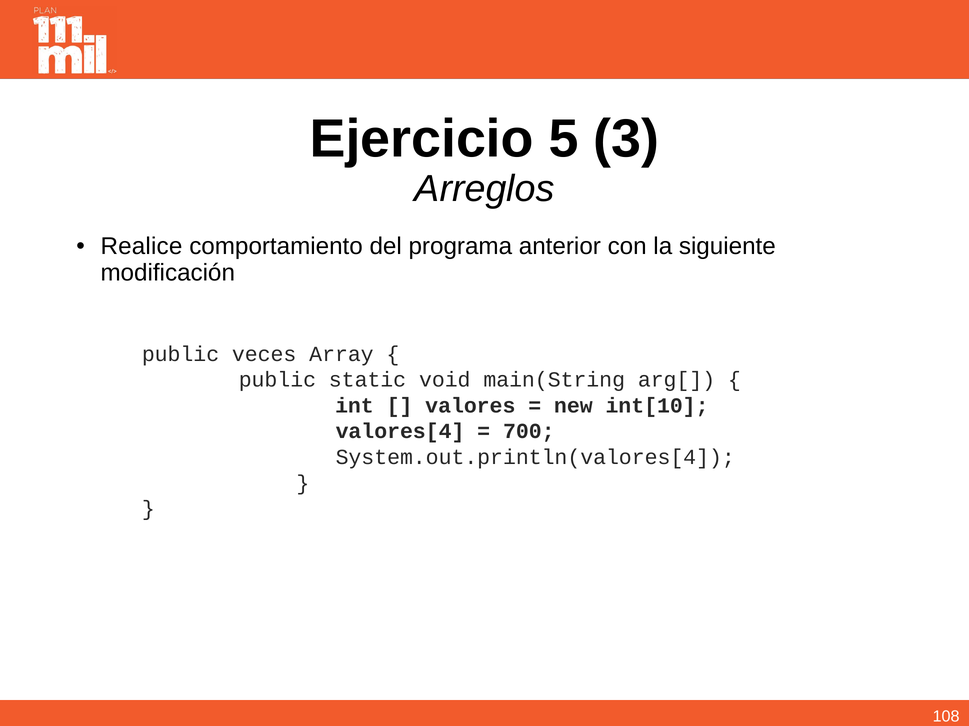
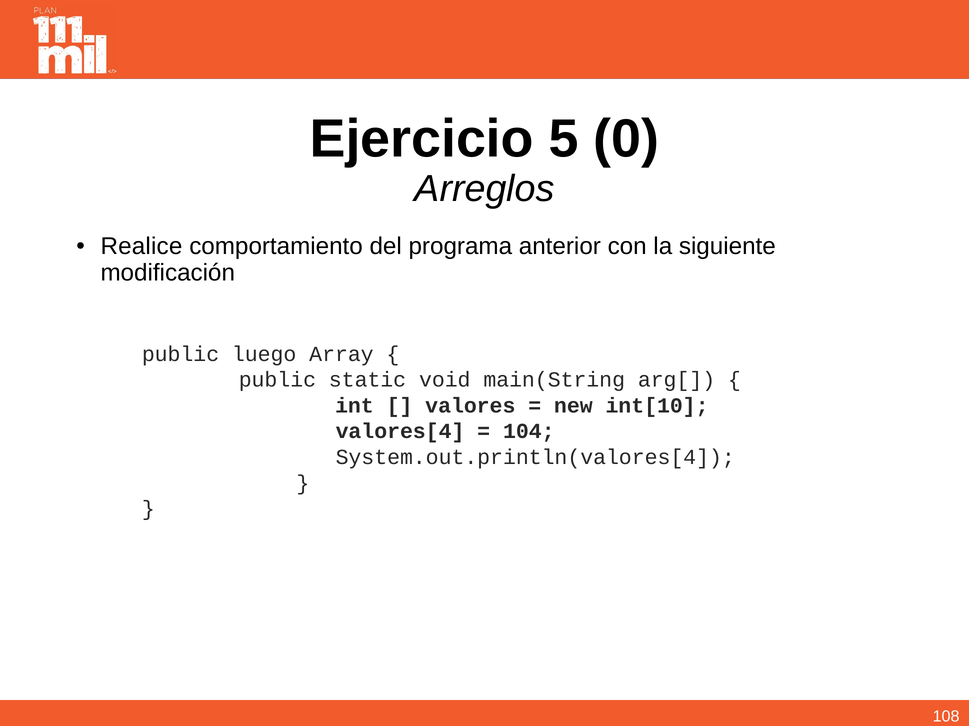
3: 3 -> 0 (626, 139)
veces: veces -> luego (264, 354)
700: 700 -> 104 (529, 432)
